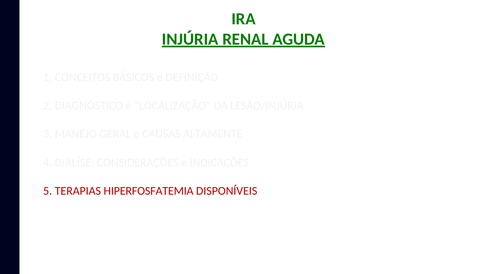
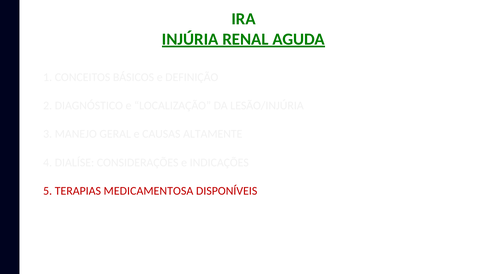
HIPERFOSFATEMIA: HIPERFOSFATEMIA -> MEDICAMENTOSA (148, 191)
